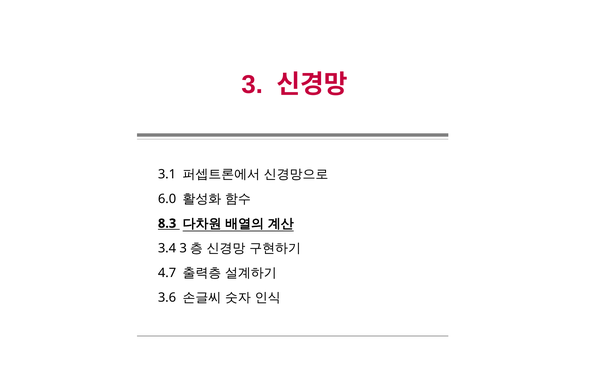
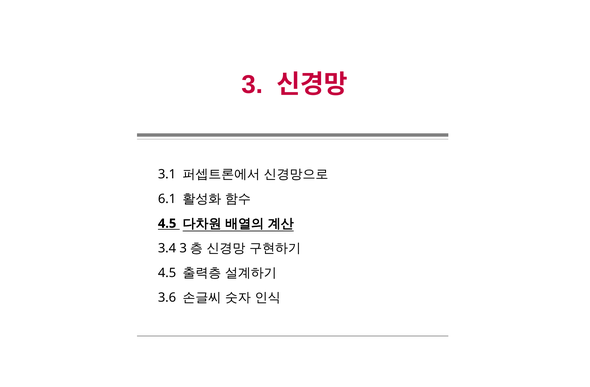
6.0: 6.0 -> 6.1 (167, 199)
8.3: 8.3 -> 4.5 (167, 224)
4.7: 4.7 -> 4.5 (167, 273)
